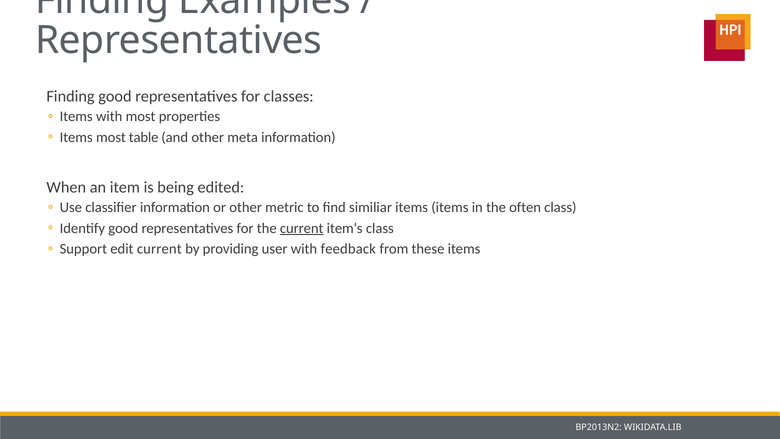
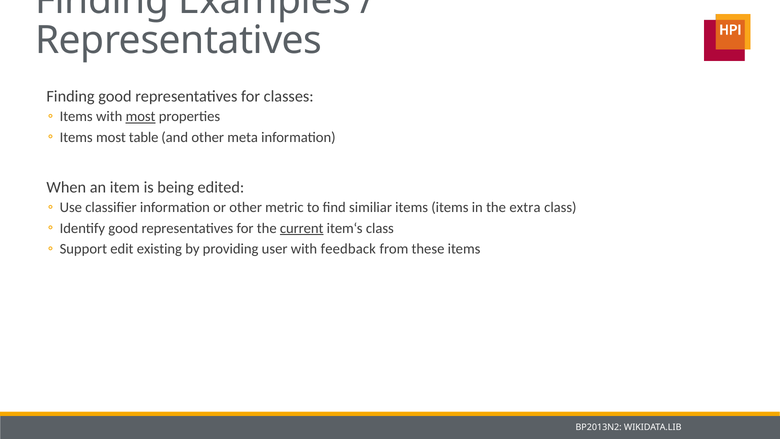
most underline: none -> present (141, 116)
often: often -> extra (525, 207)
edit current: current -> existing (159, 249)
